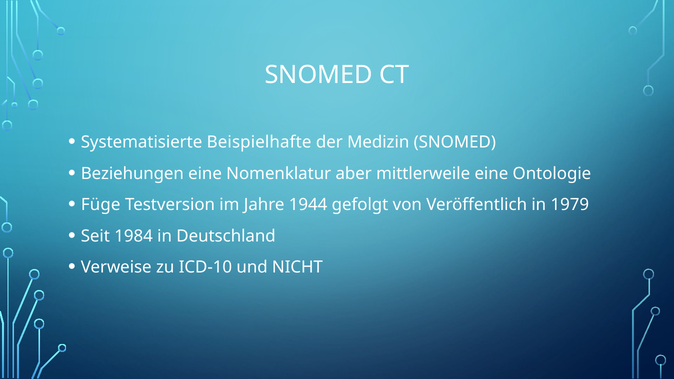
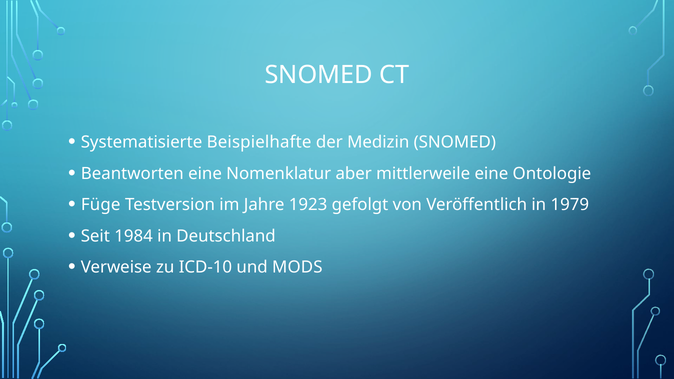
Beziehungen: Beziehungen -> Beantworten (132, 174)
1944: 1944 -> 1923 (308, 205)
NICHT: NICHT -> MODS (297, 267)
